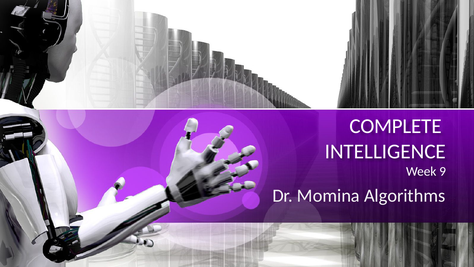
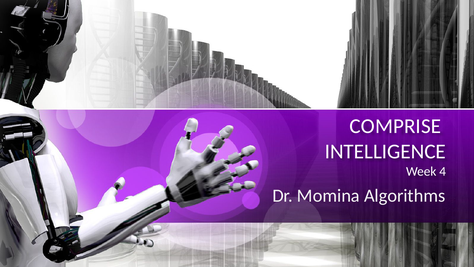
COMPLETE: COMPLETE -> COMPRISE (395, 126)
9: 9 -> 4 (443, 171)
